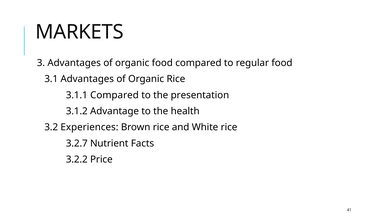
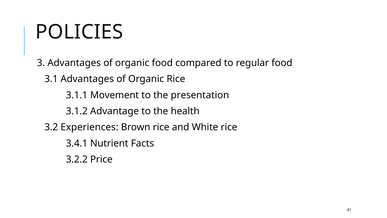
MARKETS: MARKETS -> POLICIES (79, 32)
3.1.1 Compared: Compared -> Movement (115, 95)
3.2.7: 3.2.7 -> 3.4.1 (77, 143)
